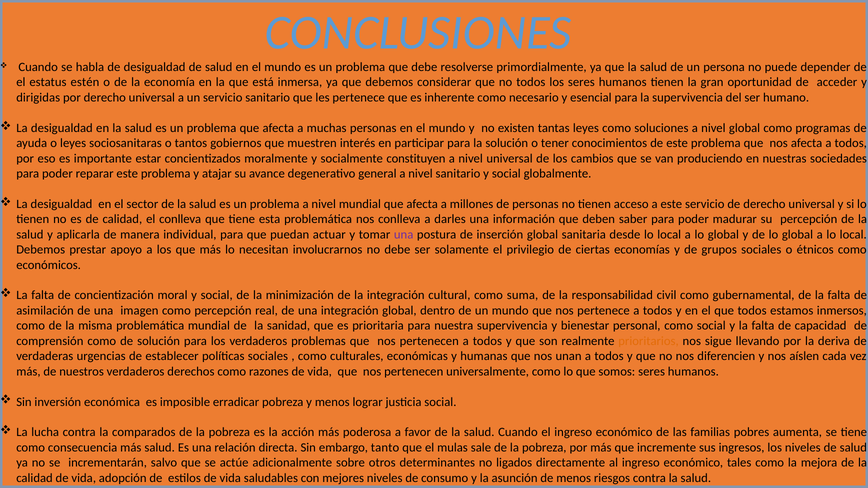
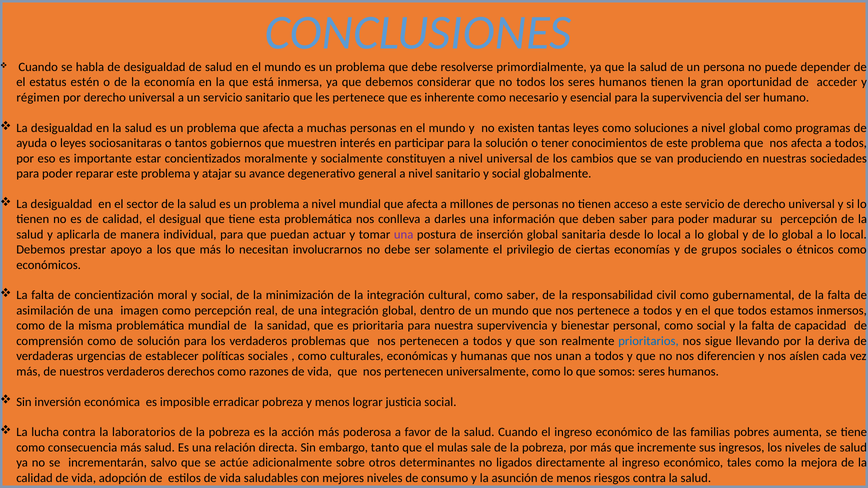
dirigidas: dirigidas -> régimen (38, 98)
el conlleva: conlleva -> desigual (180, 219)
como suma: suma -> saber (523, 295)
prioritarios colour: orange -> blue (648, 341)
comparados: comparados -> laboratorios (144, 432)
